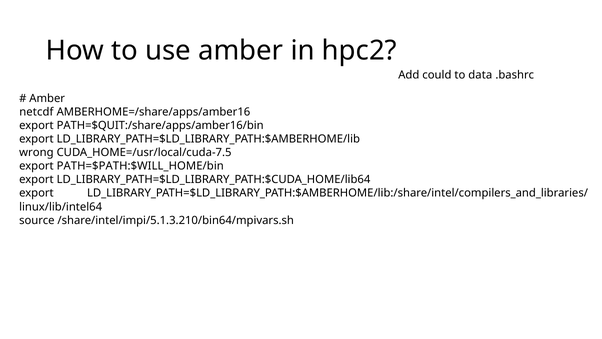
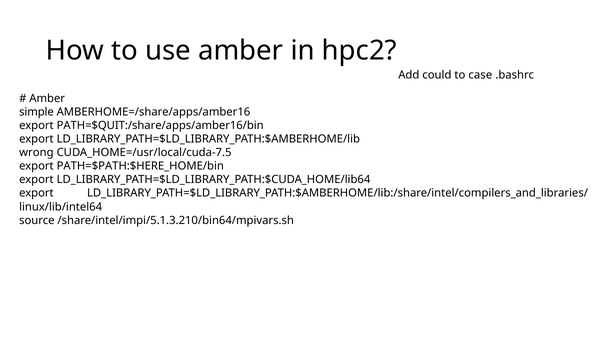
data: data -> case (480, 75)
netcdf: netcdf -> simple (36, 112)
PATH=$PATH:$WILL_HOME/bin: PATH=$PATH:$WILL_HOME/bin -> PATH=$PATH:$HERE_HOME/bin (140, 166)
